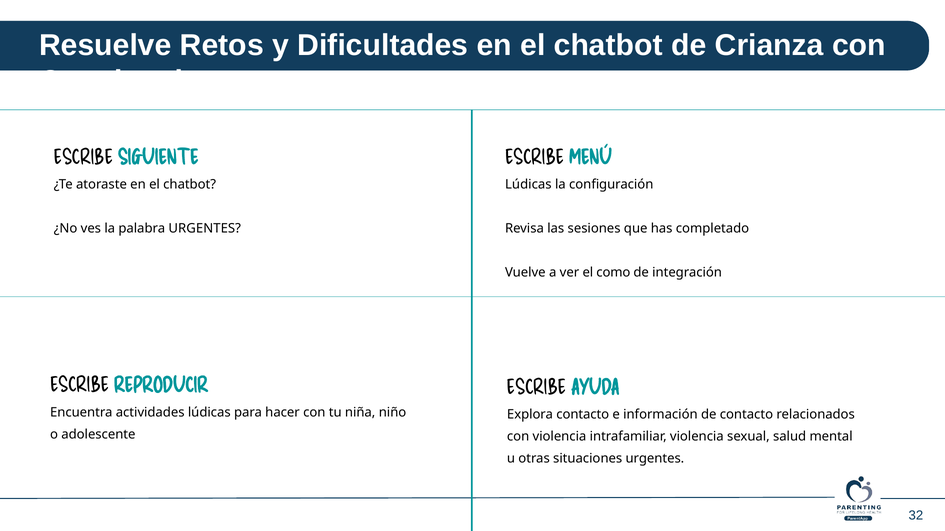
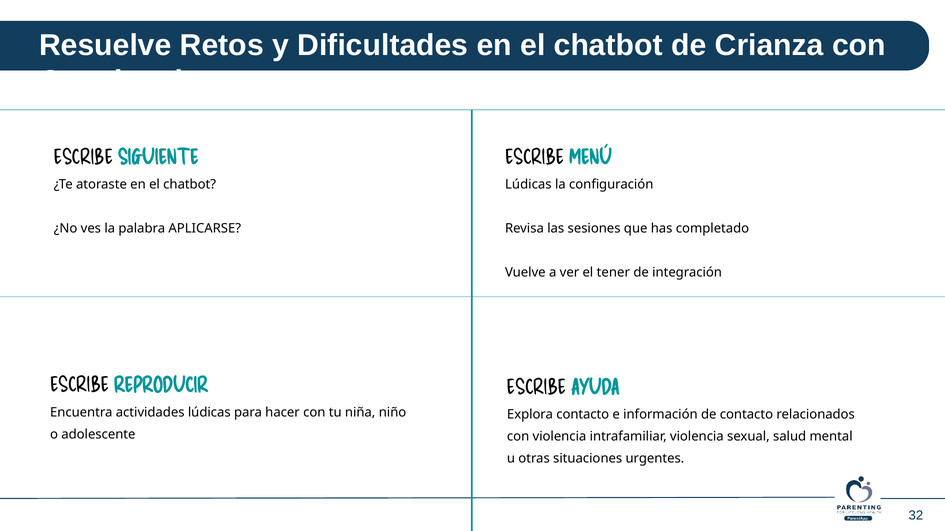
palabra URGENTES: URGENTES -> APLICARSE (205, 229)
como: como -> tener (613, 273)
